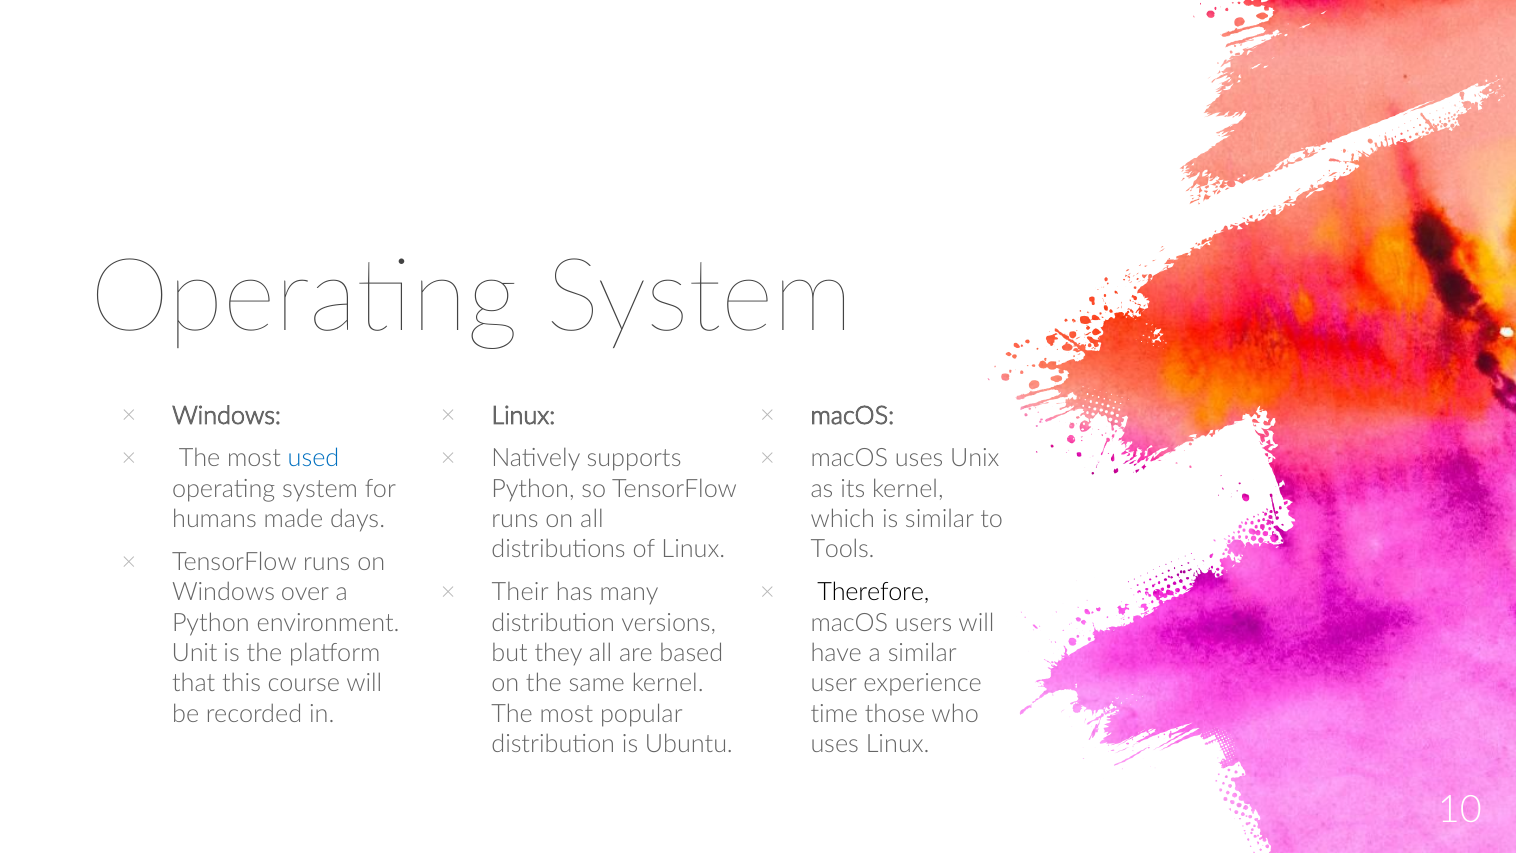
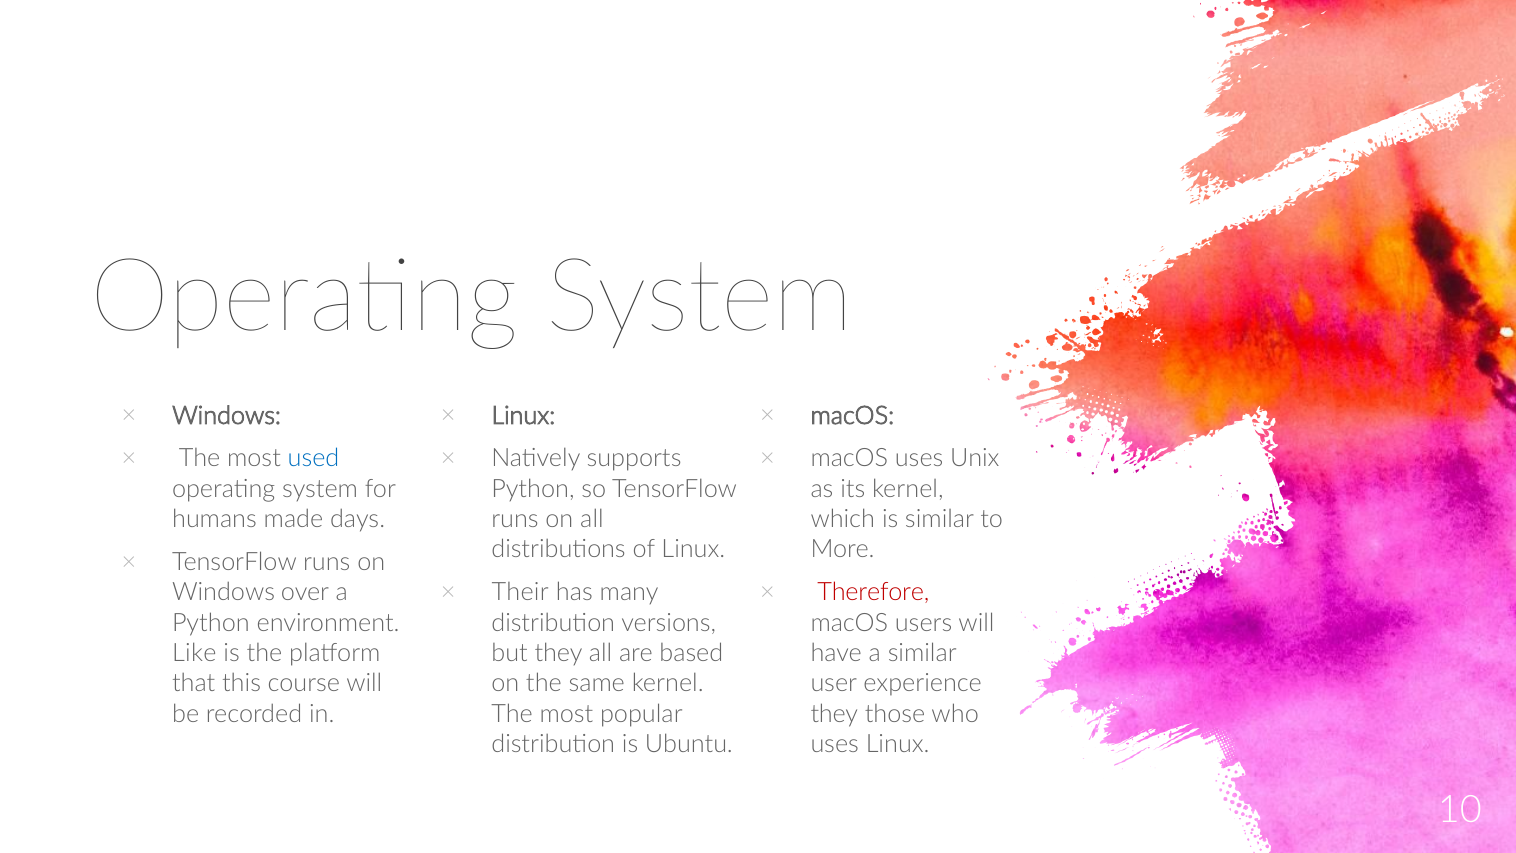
Tools: Tools -> More (843, 549)
Therefore colour: black -> red (873, 592)
Unit: Unit -> Like (194, 653)
time: time -> they (834, 714)
